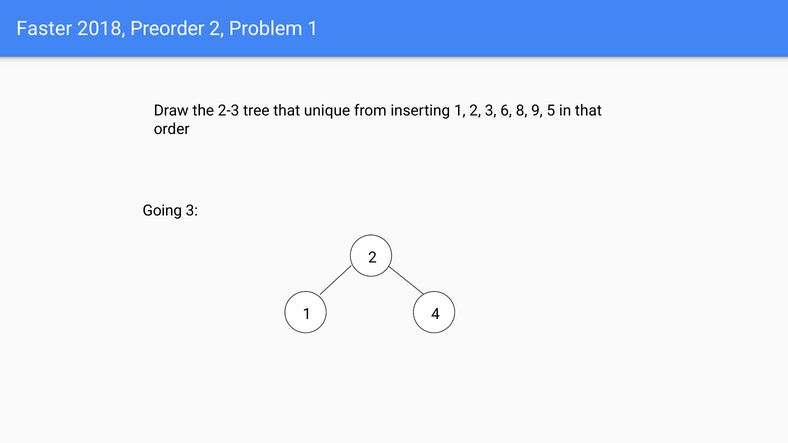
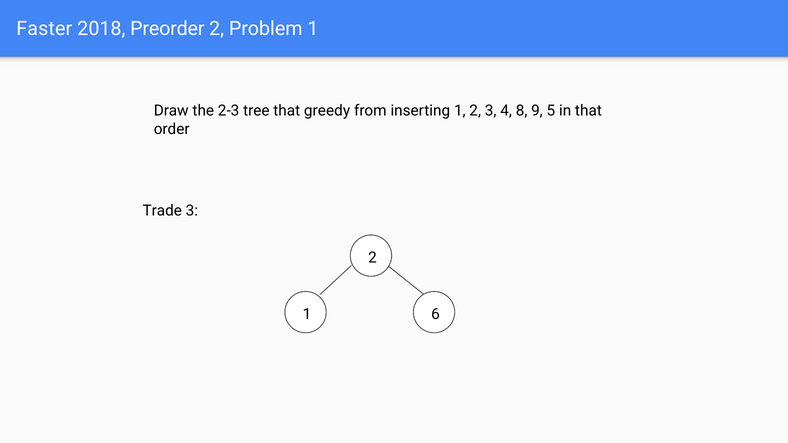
unique: unique -> greedy (327, 111)
6: 6 -> 4 (506, 111)
Going: Going -> Trade (162, 211)
4: 4 -> 6 (436, 314)
